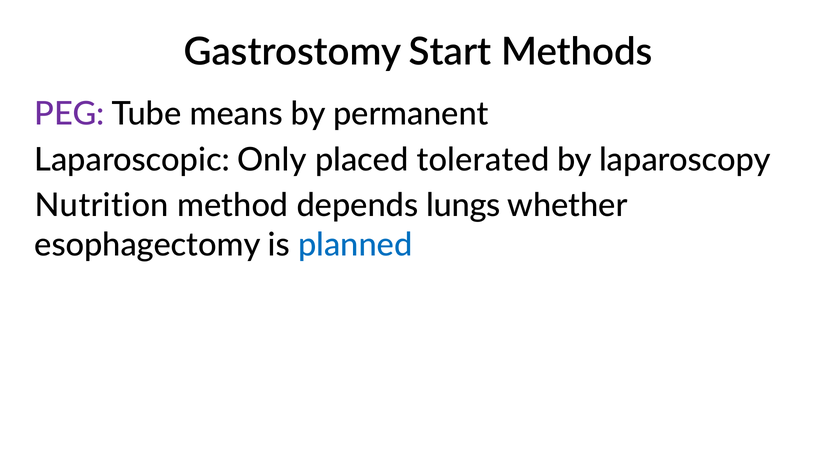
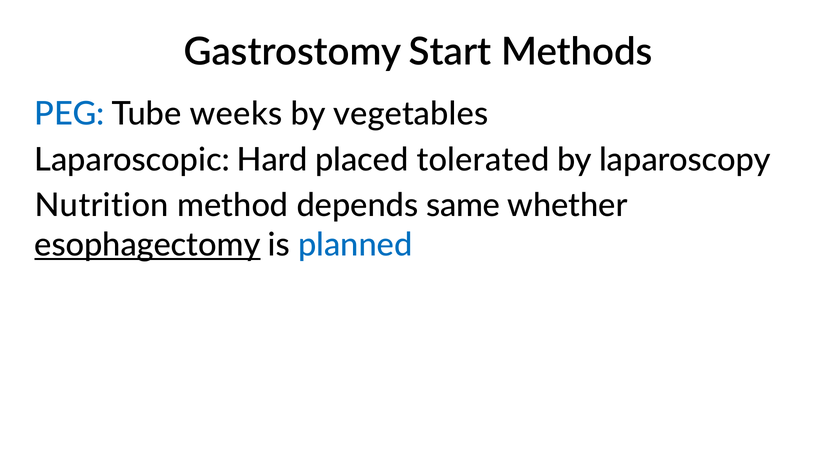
PEG colour: purple -> blue (70, 114)
means: means -> weeks (236, 114)
permanent: permanent -> vegetables (411, 114)
Only: Only -> Hard (272, 160)
lungs: lungs -> same (463, 206)
esophagectomy underline: none -> present (147, 245)
